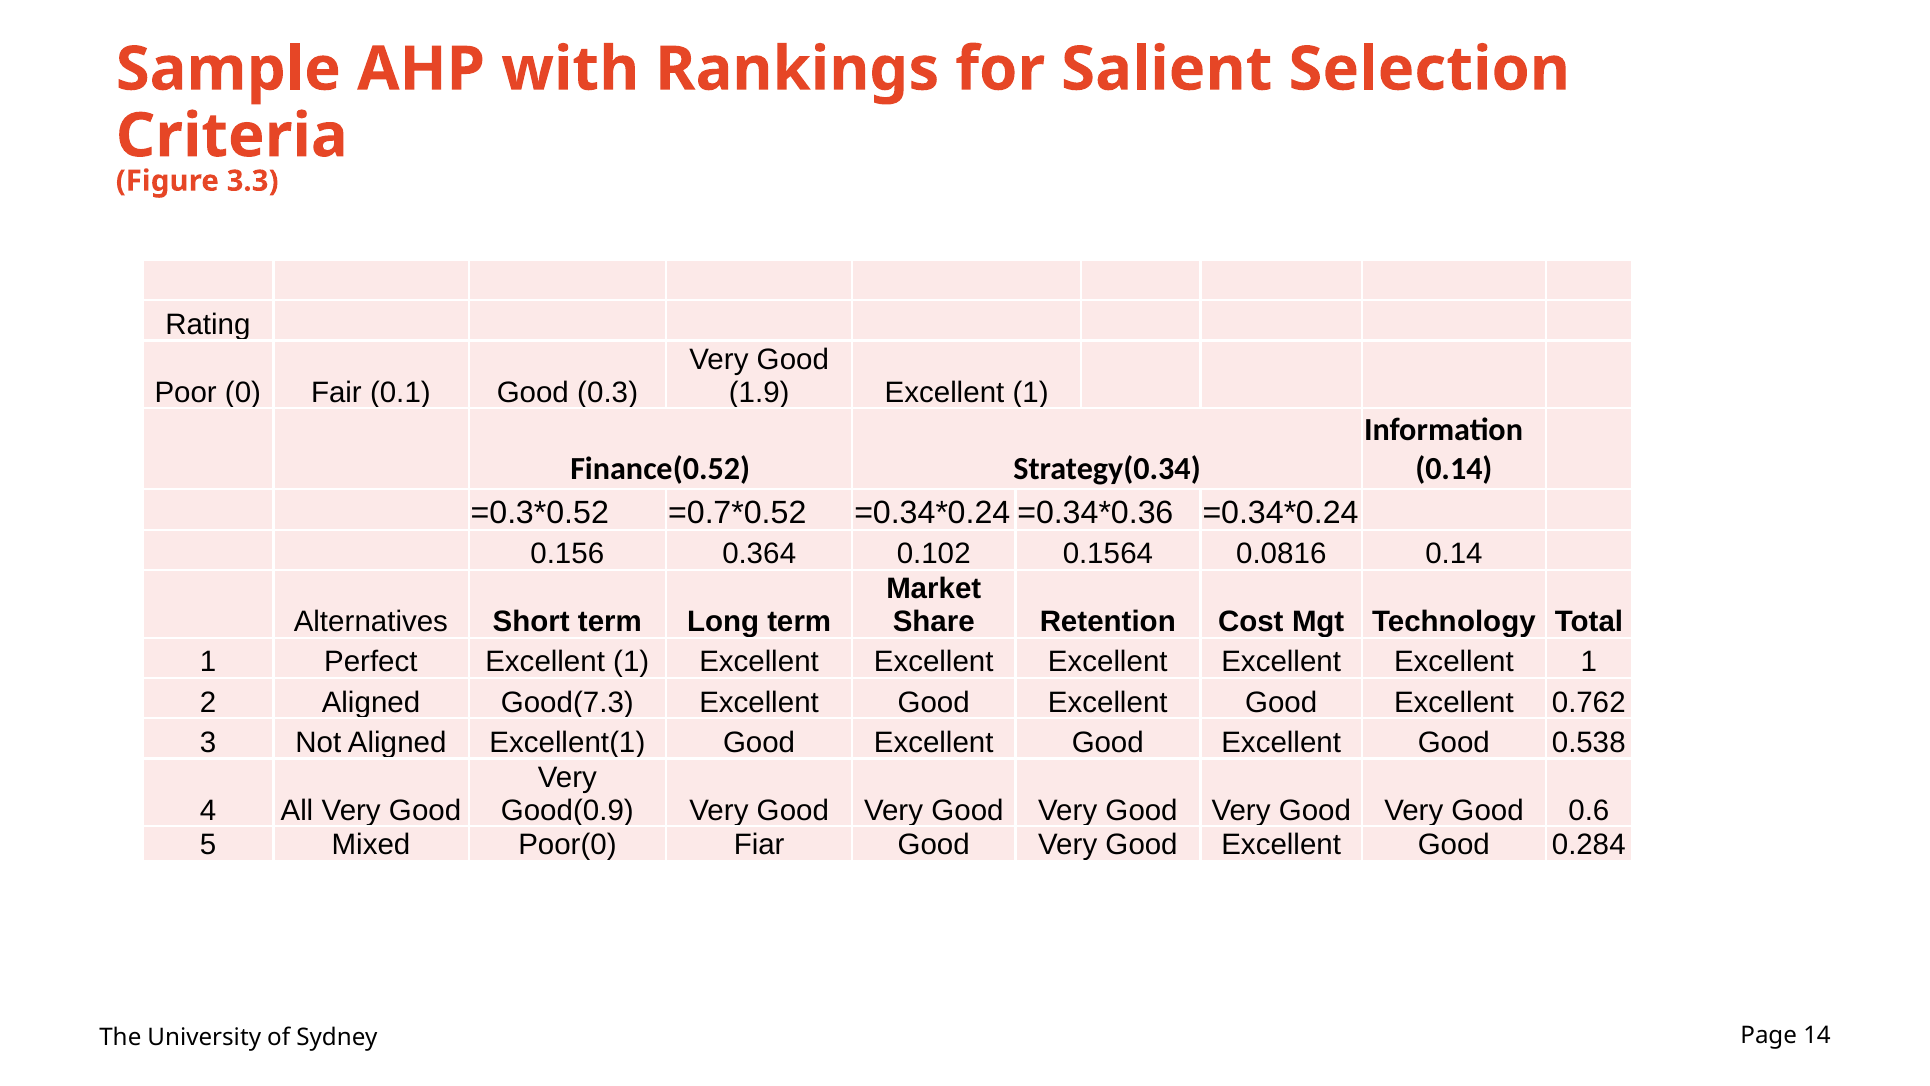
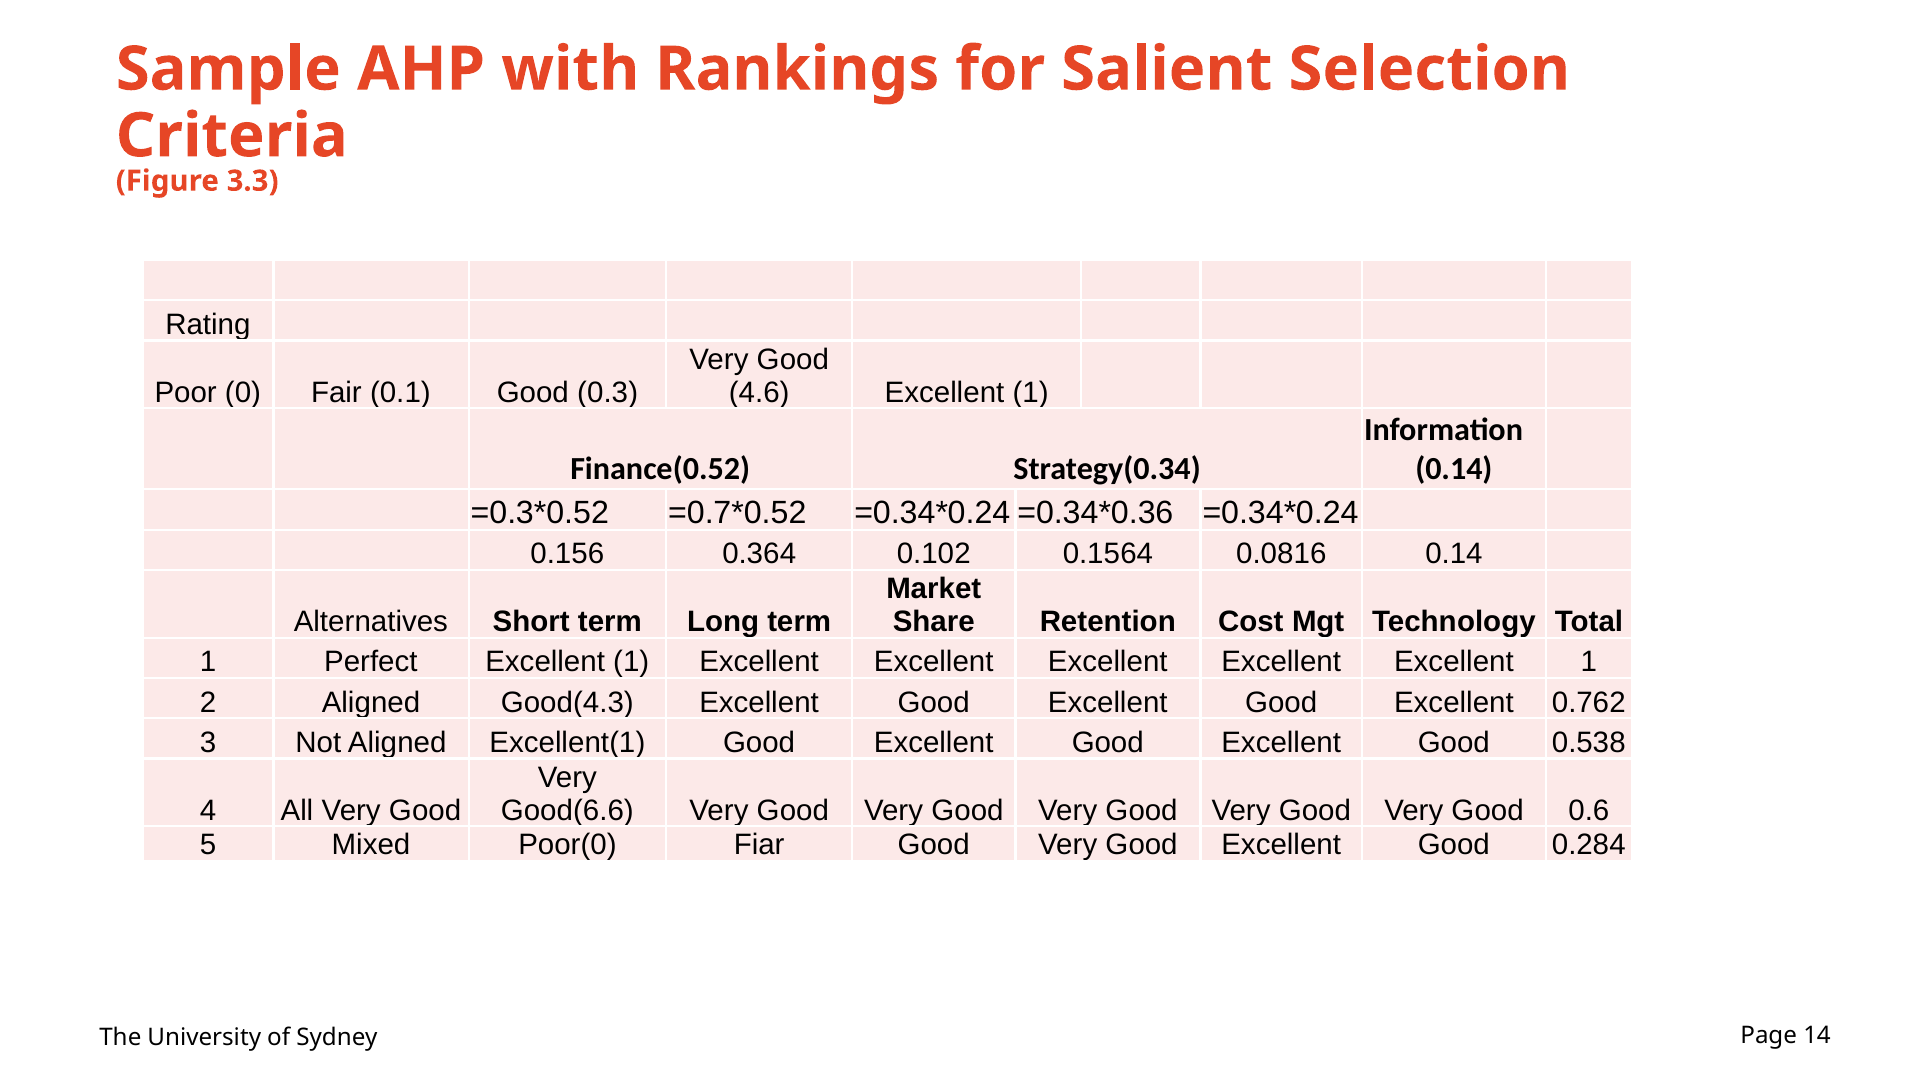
1.9: 1.9 -> 4.6 (759, 392)
Good(7.3: Good(7.3 -> Good(4.3 (567, 702)
Good(0.9: Good(0.9 -> Good(6.6 (567, 810)
